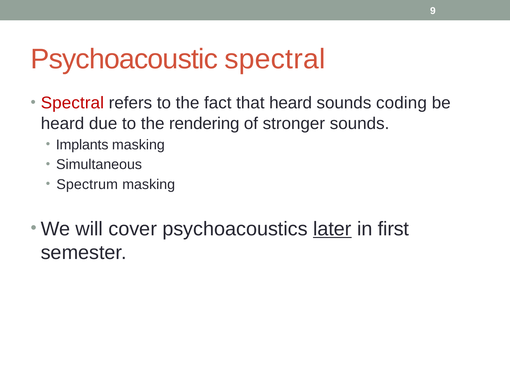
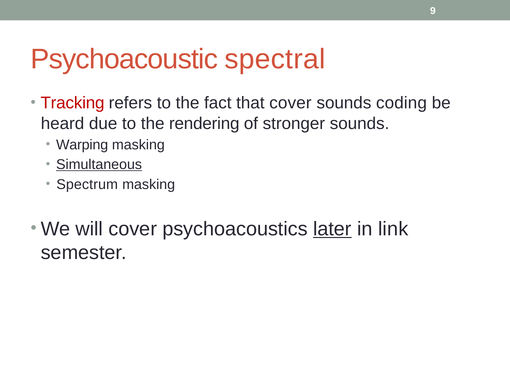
Spectral: Spectral -> Tracking (73, 103)
that heard: heard -> cover (290, 103)
Implants: Implants -> Warping (82, 145)
Simultaneous underline: none -> present (99, 165)
first: first -> link (393, 229)
